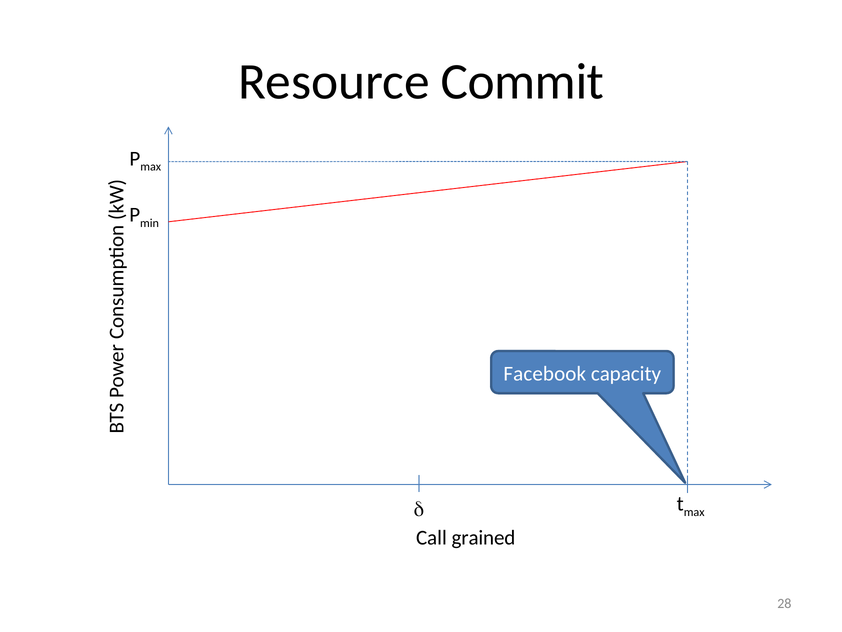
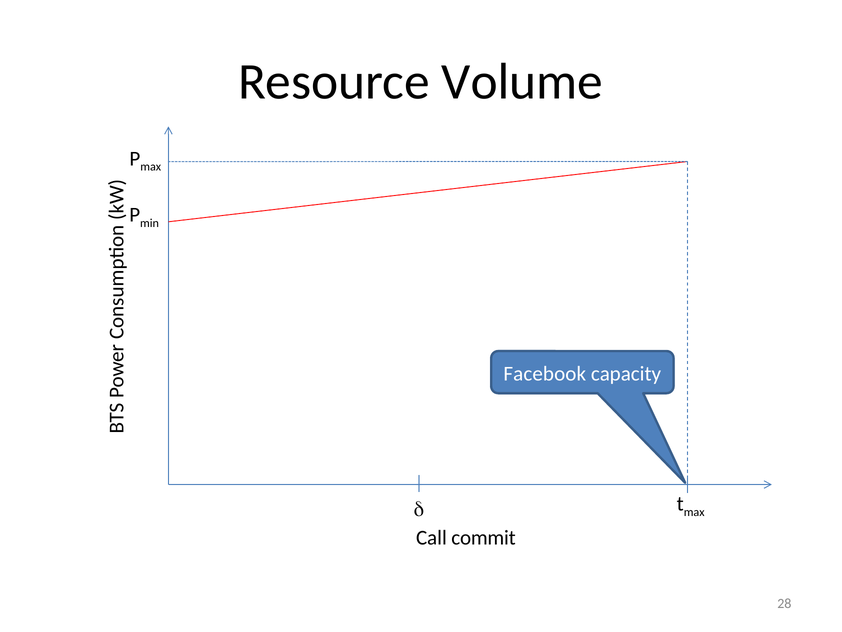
Commit: Commit -> Volume (522, 82)
grained: grained -> commit (484, 537)
